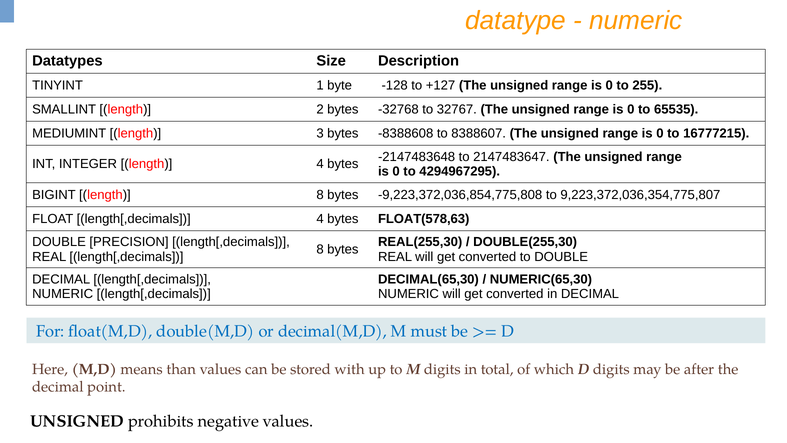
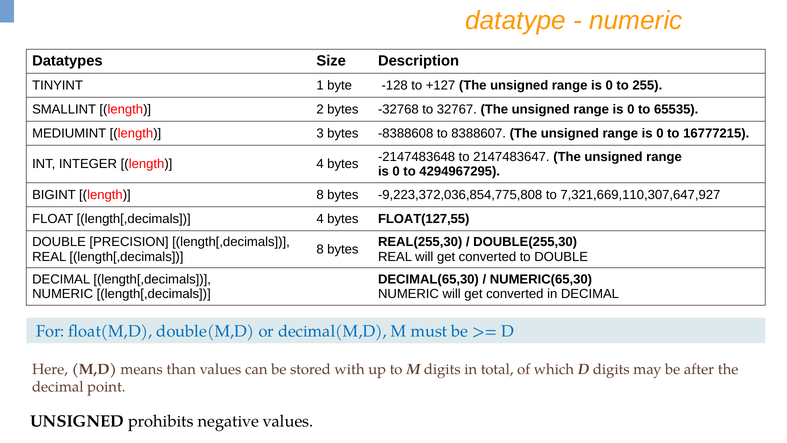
9,223,372,036,354,775,807: 9,223,372,036,354,775,807 -> 7,321,669,110,307,647,927 (640, 195)
FLOAT(578,63: FLOAT(578,63 -> FLOAT(127,55 (424, 219)
